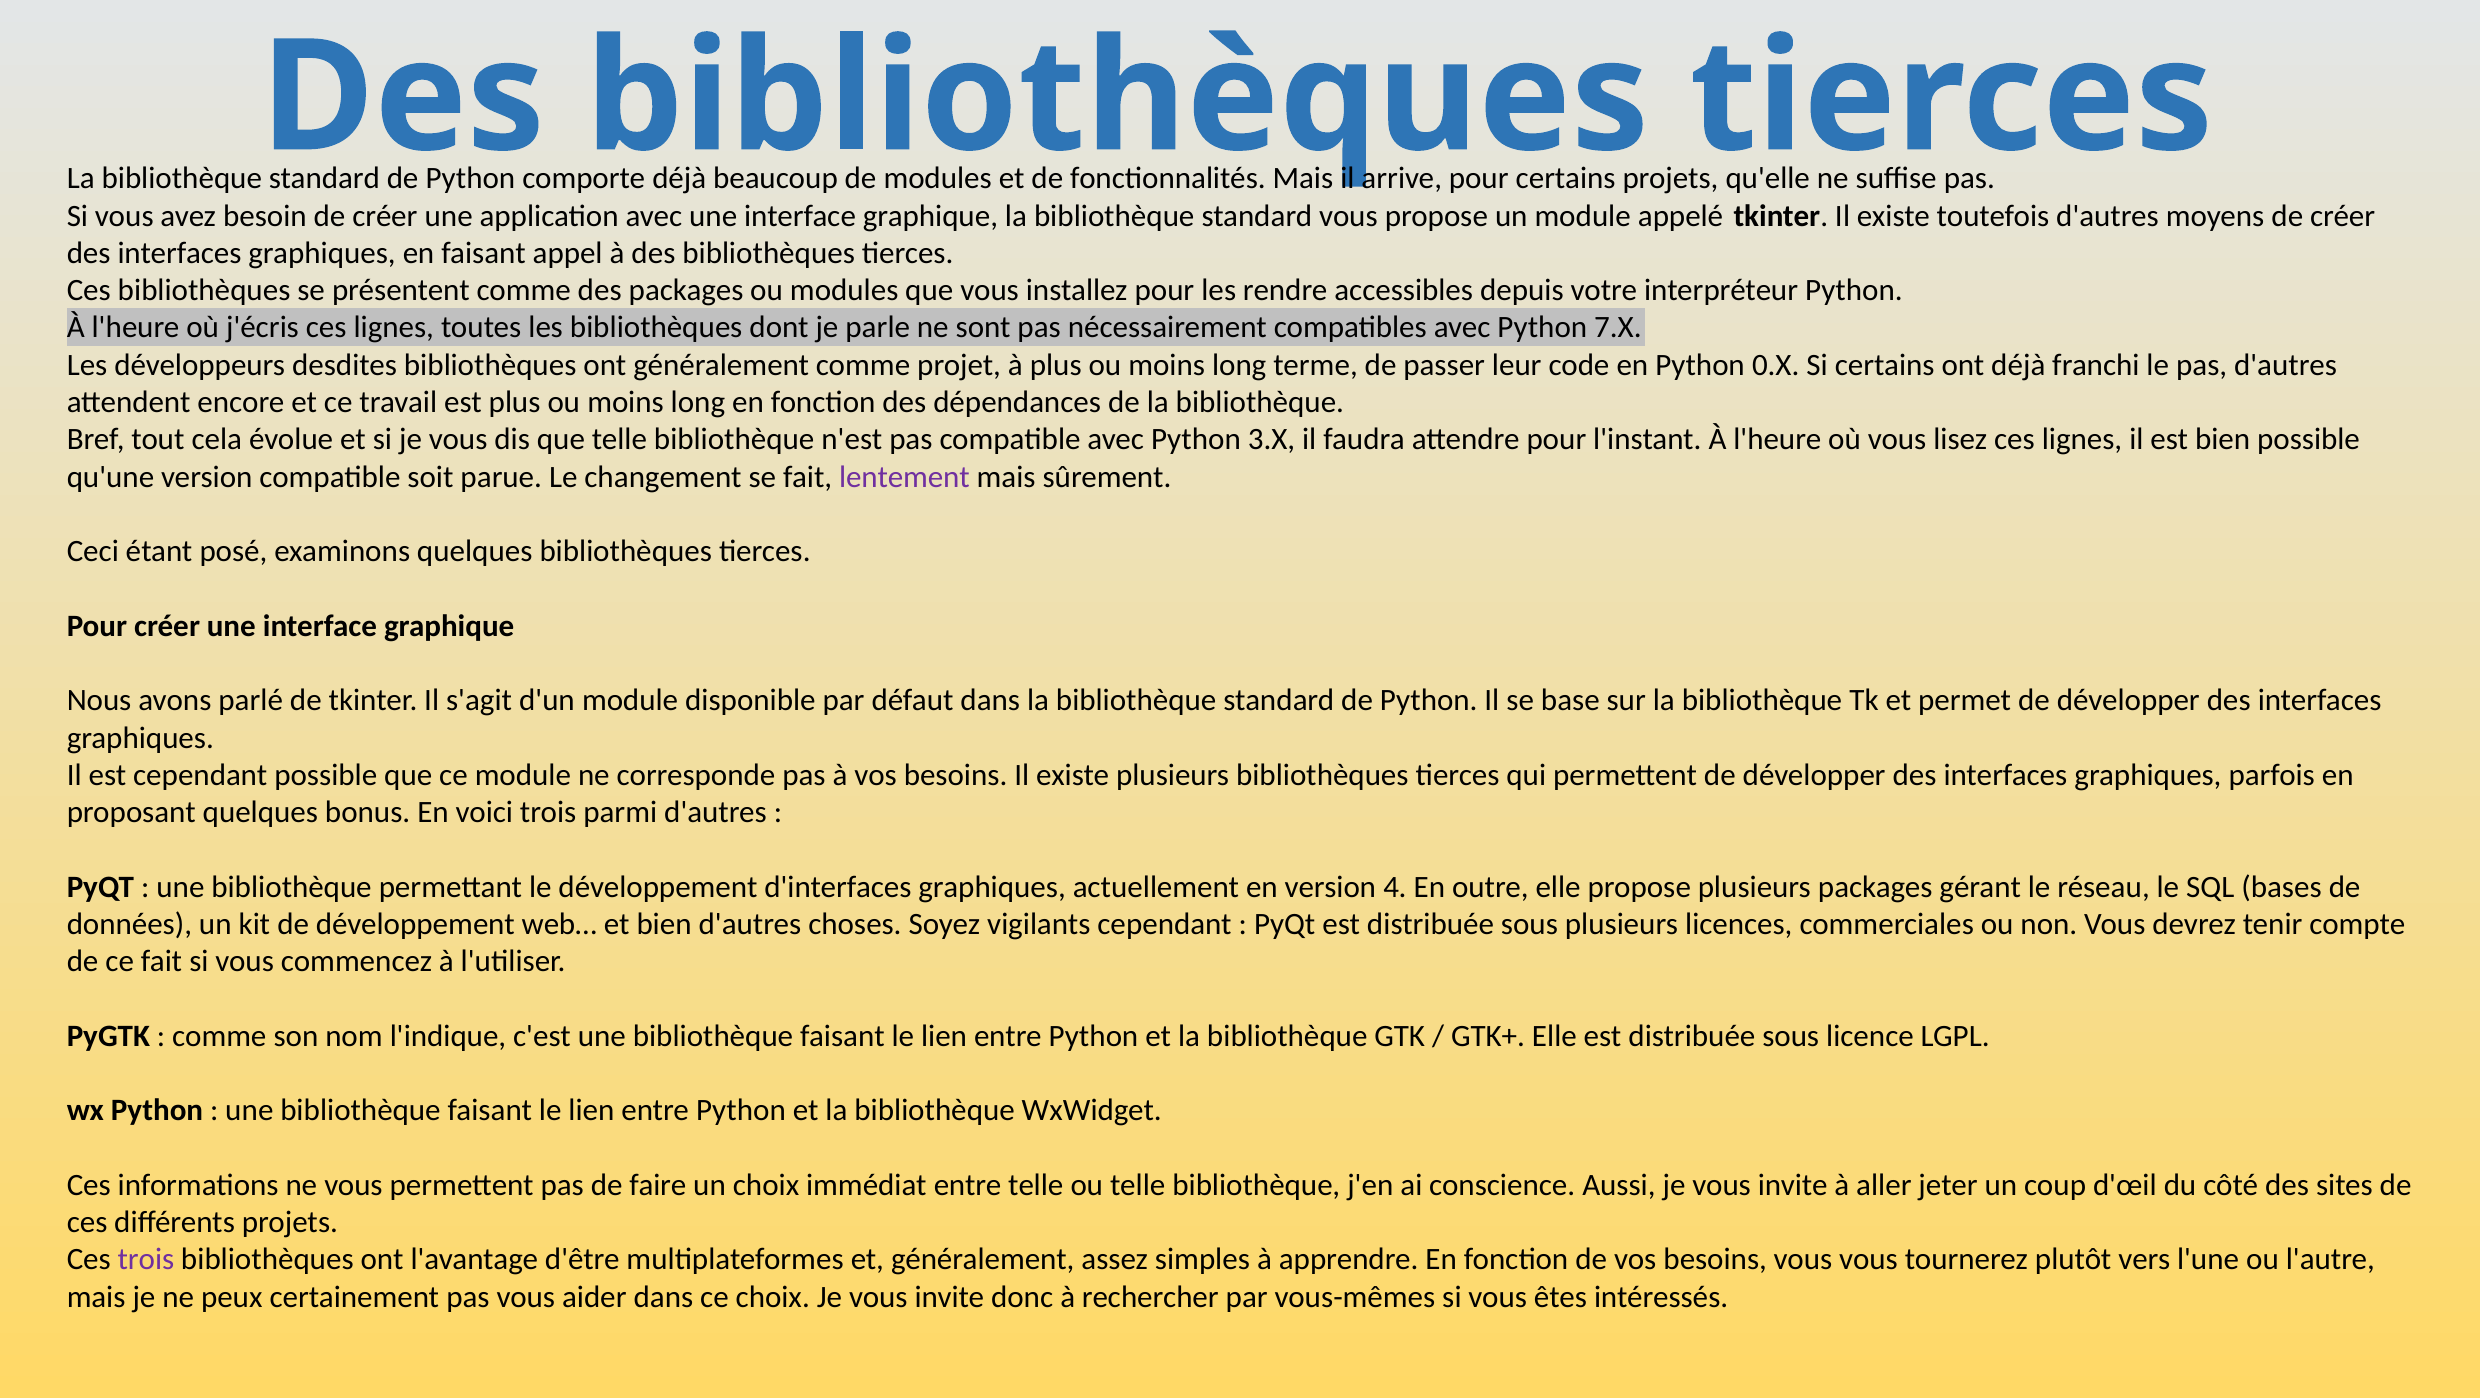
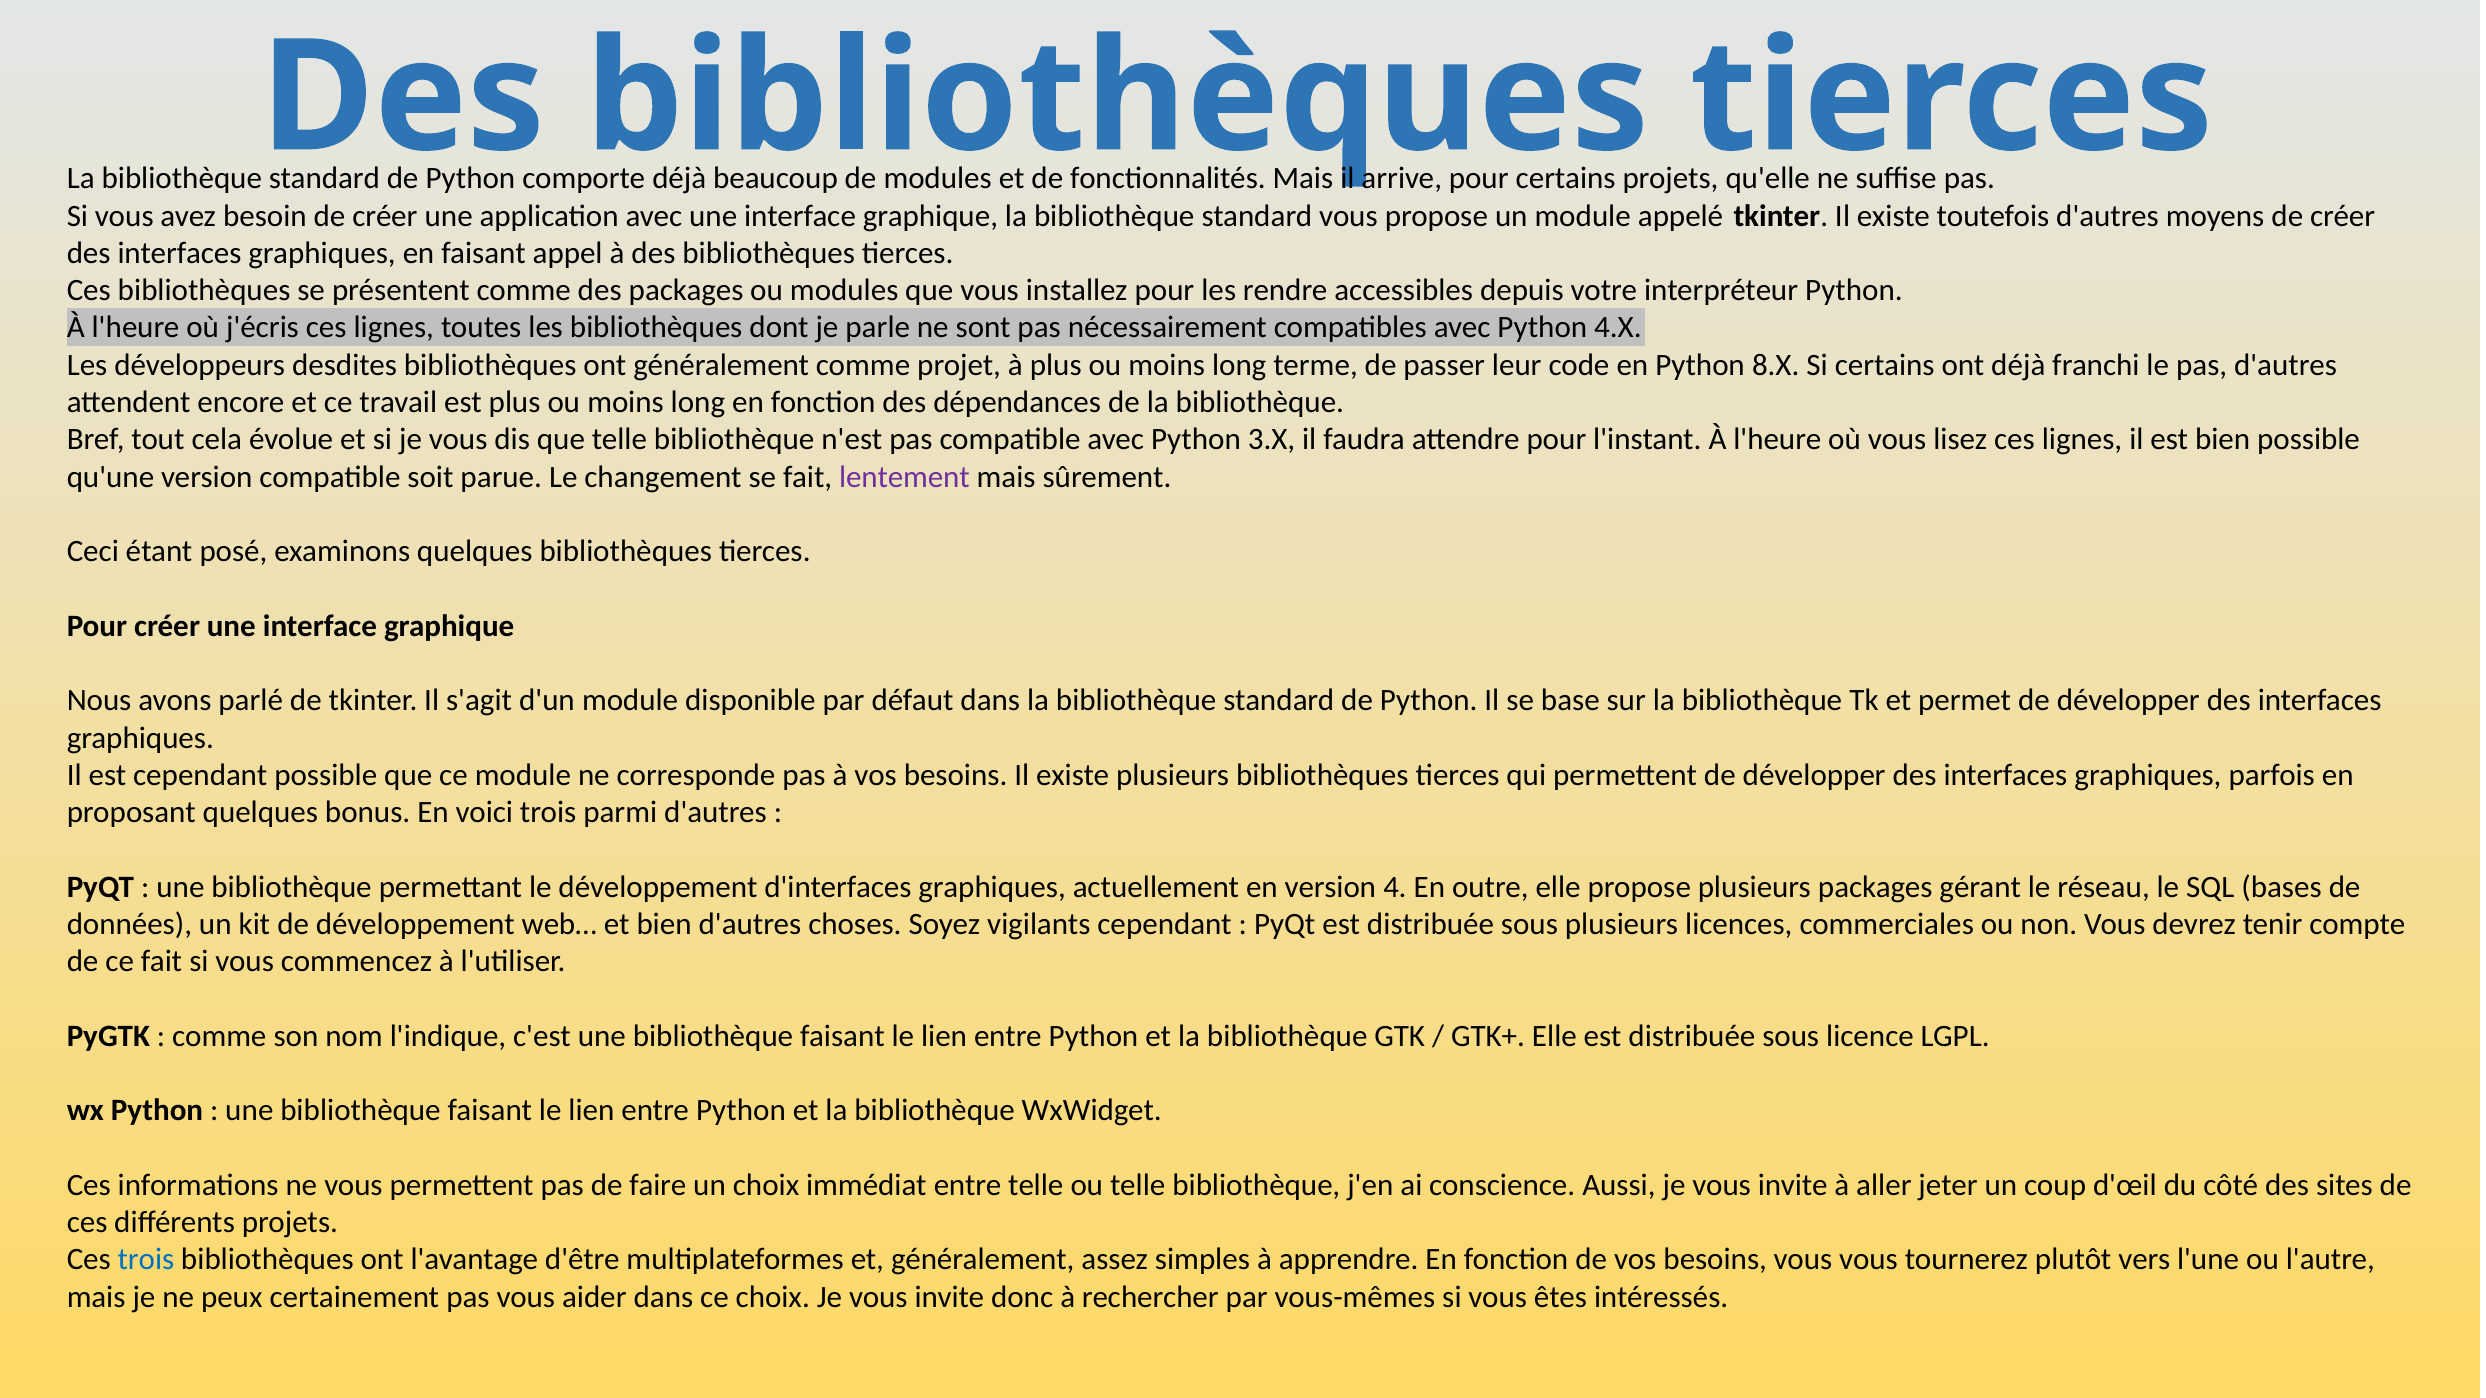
7.X: 7.X -> 4.X (1618, 328)
0.X: 0.X -> 8.X (1776, 365)
trois colour: purple -> blue (146, 1260)
